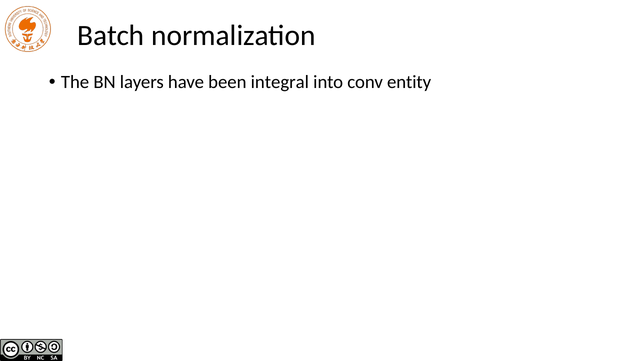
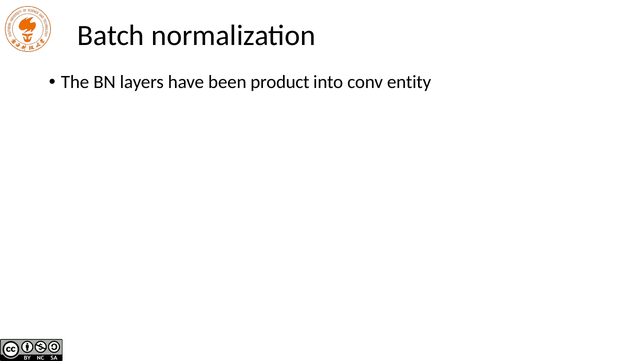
integral: integral -> product (280, 82)
